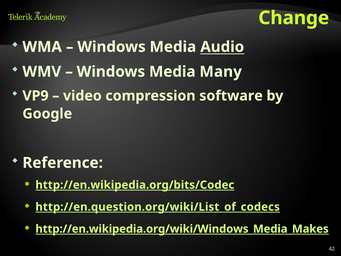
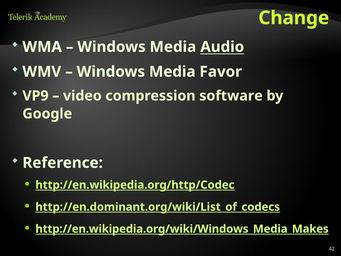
Many: Many -> Favor (221, 72)
http://en.wikipedia.org/bits/Codec: http://en.wikipedia.org/bits/Codec -> http://en.wikipedia.org/http/Codec (135, 185)
http://en.question.org/wiki/List_of_codecs: http://en.question.org/wiki/List_of_codecs -> http://en.dominant.org/wiki/List_of_codecs (158, 207)
